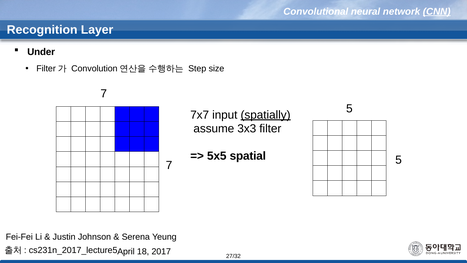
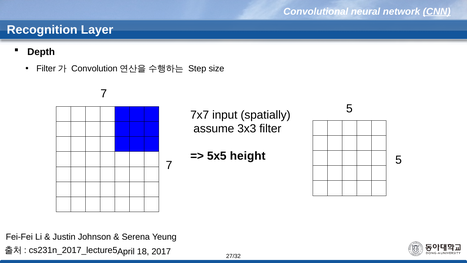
Under: Under -> Depth (41, 52)
spatially underline: present -> none (266, 115)
spatial: spatial -> height (248, 156)
